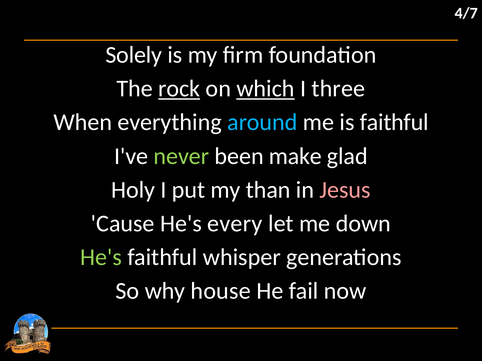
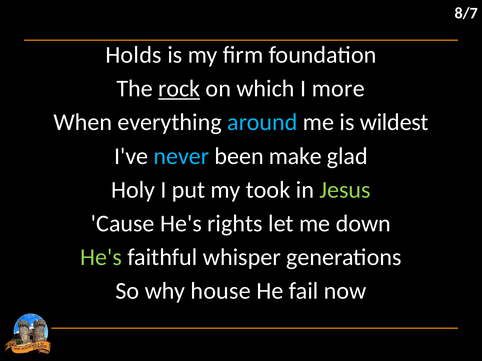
4/7: 4/7 -> 8/7 (466, 13)
Solely: Solely -> Holds (134, 55)
which underline: present -> none (266, 89)
three: three -> more (338, 89)
is faithful: faithful -> wildest (394, 123)
never colour: light green -> light blue (181, 156)
than: than -> took (268, 190)
Jesus colour: pink -> light green (345, 190)
every: every -> rights (235, 224)
